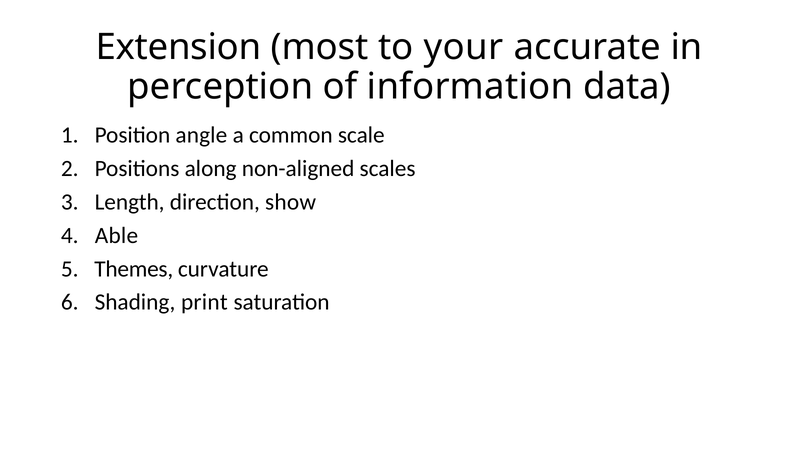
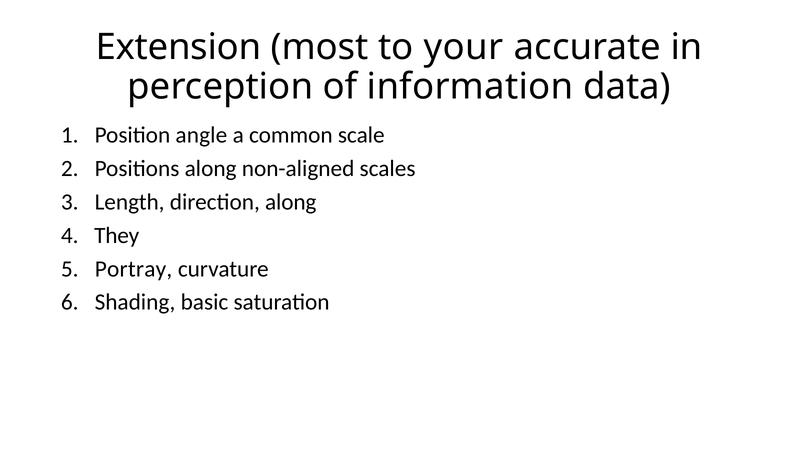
direction show: show -> along (291, 202)
Able: Able -> They (117, 236)
Themes: Themes -> Portray (134, 269)
print: print -> basic (204, 303)
